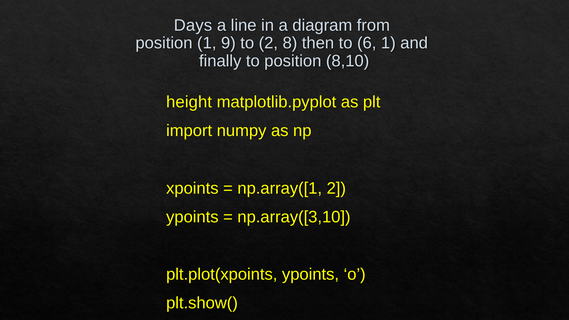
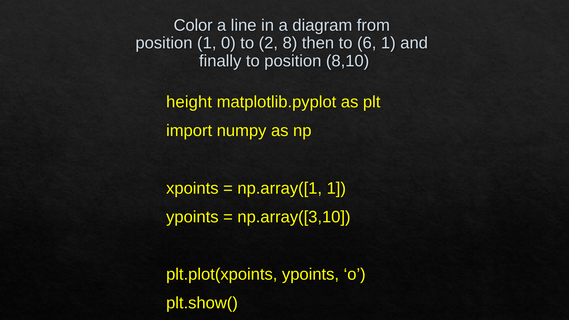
Days: Days -> Color (193, 25)
9: 9 -> 0 (228, 43)
np.array([1 2: 2 -> 1 (336, 188)
